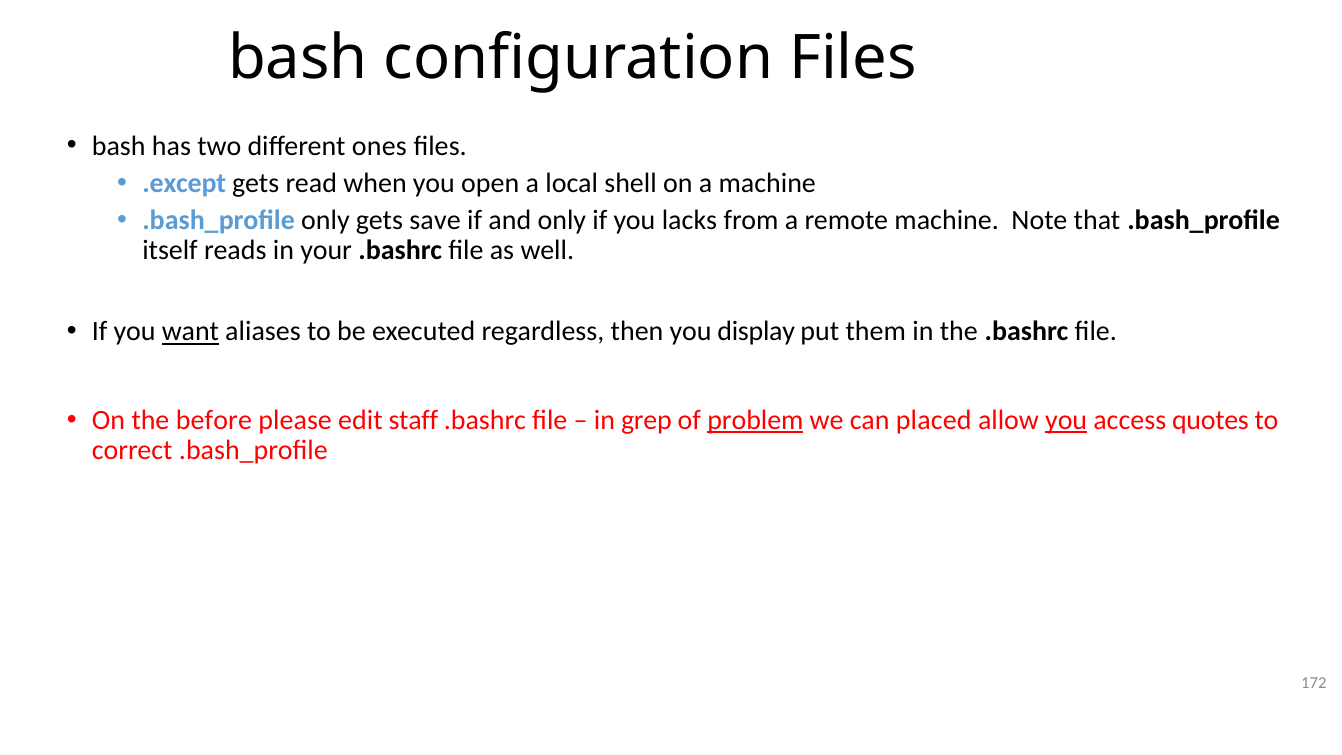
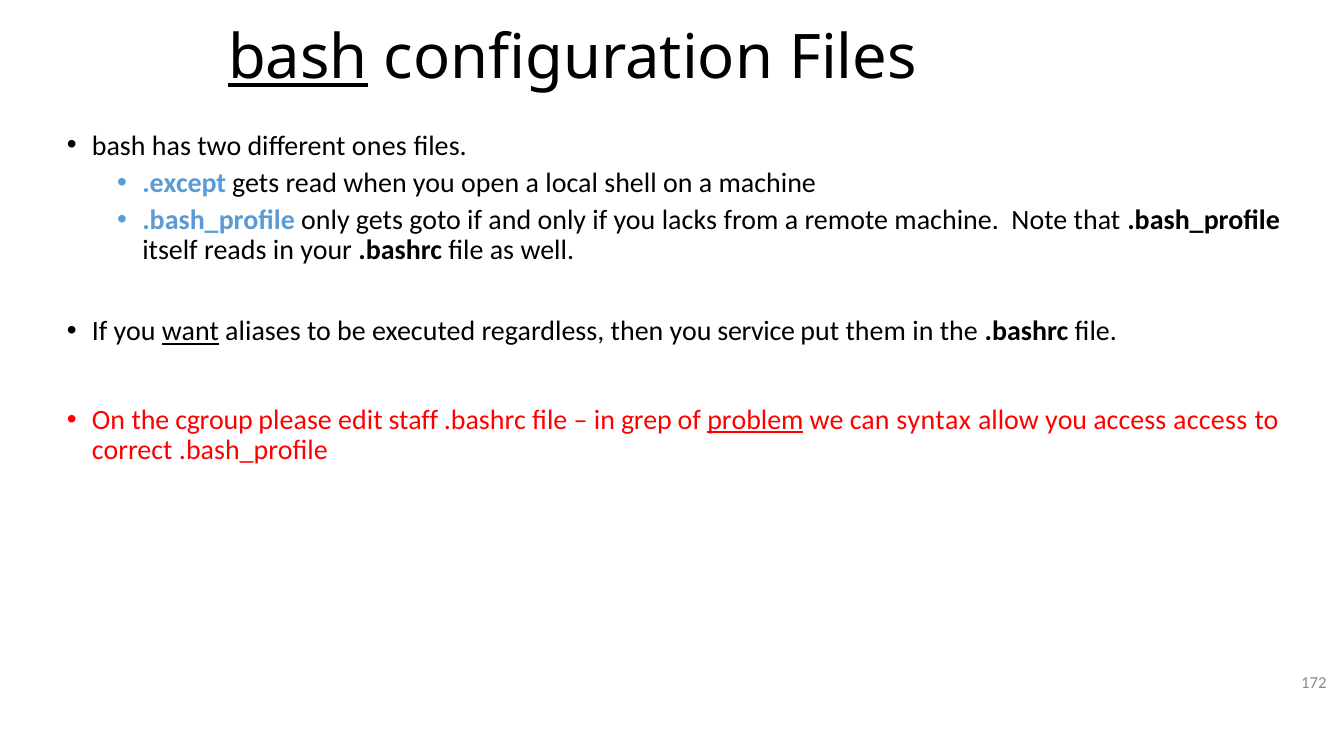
bash underline: none -> present (298, 59)
save: save -> goto (435, 220)
display: display -> service (756, 332)
before: before -> cgroup (214, 420)
placed: placed -> syntax (934, 420)
you underline: present -> none (1066, 420)
access quotes: quotes -> access (1210, 420)
